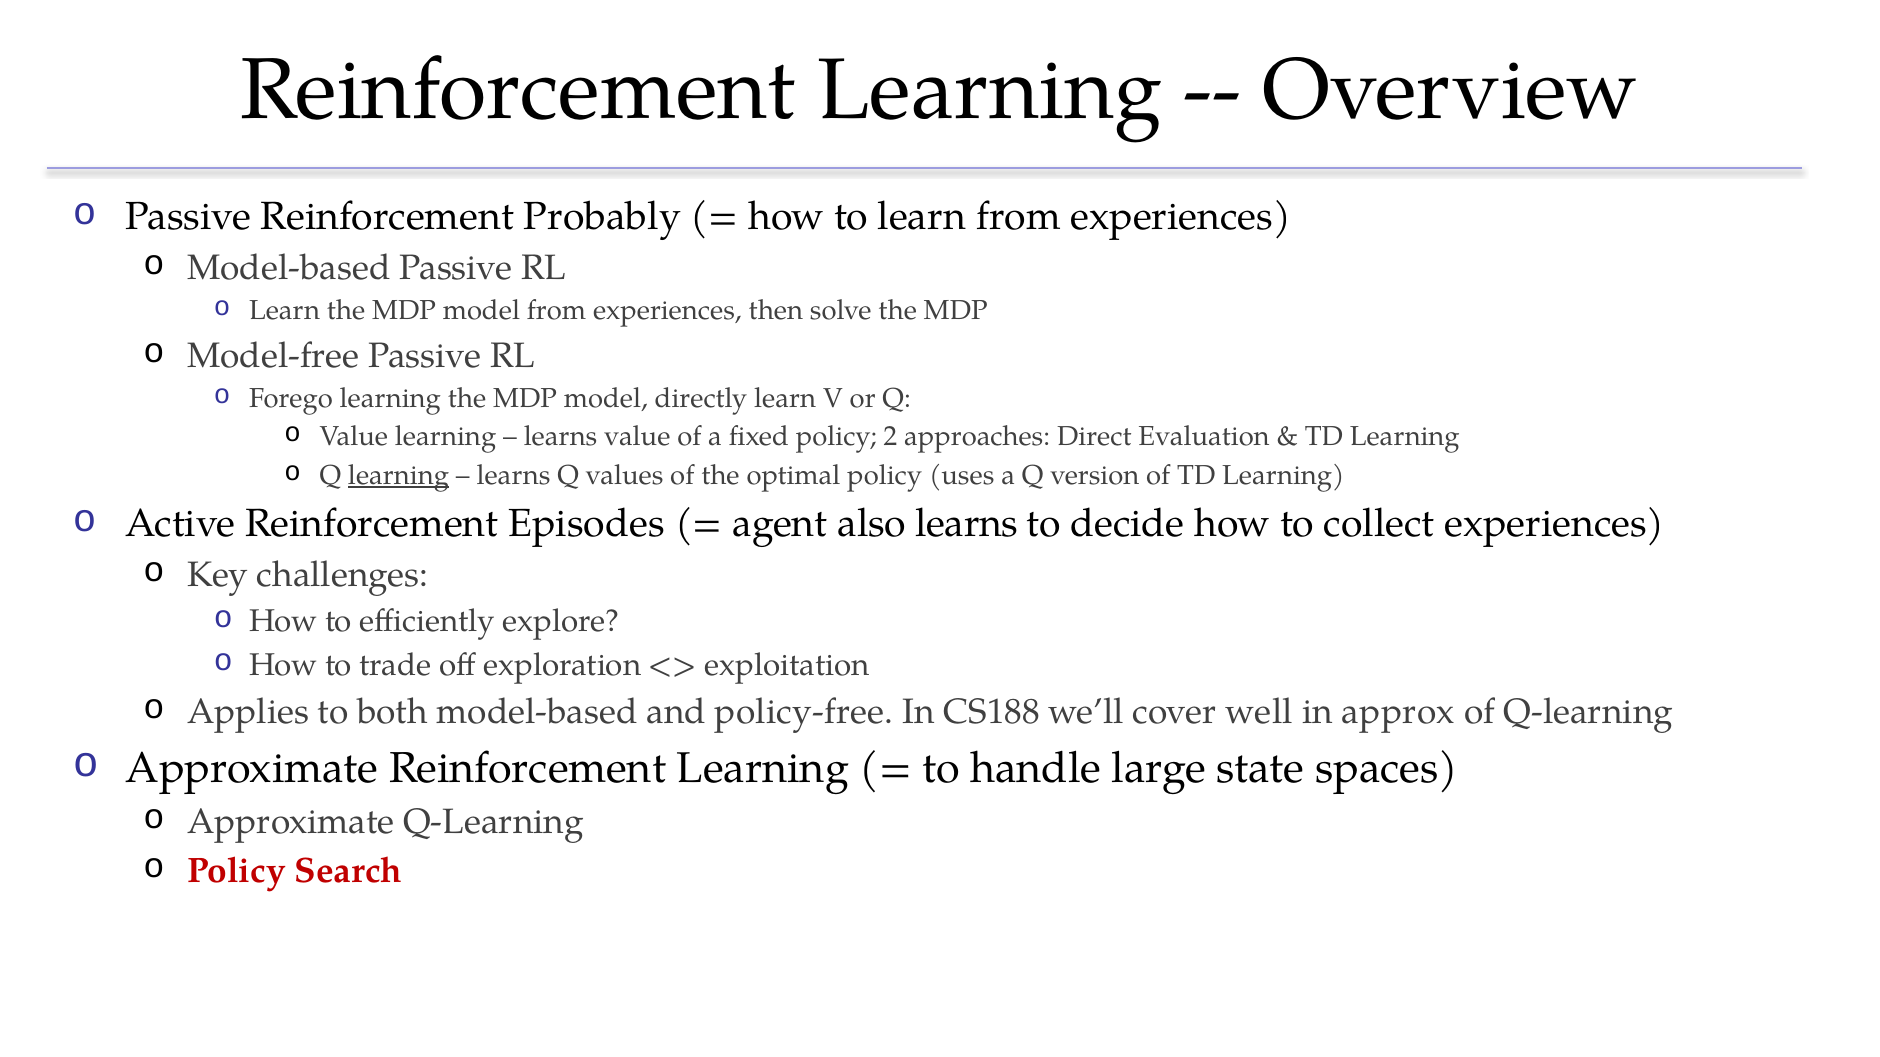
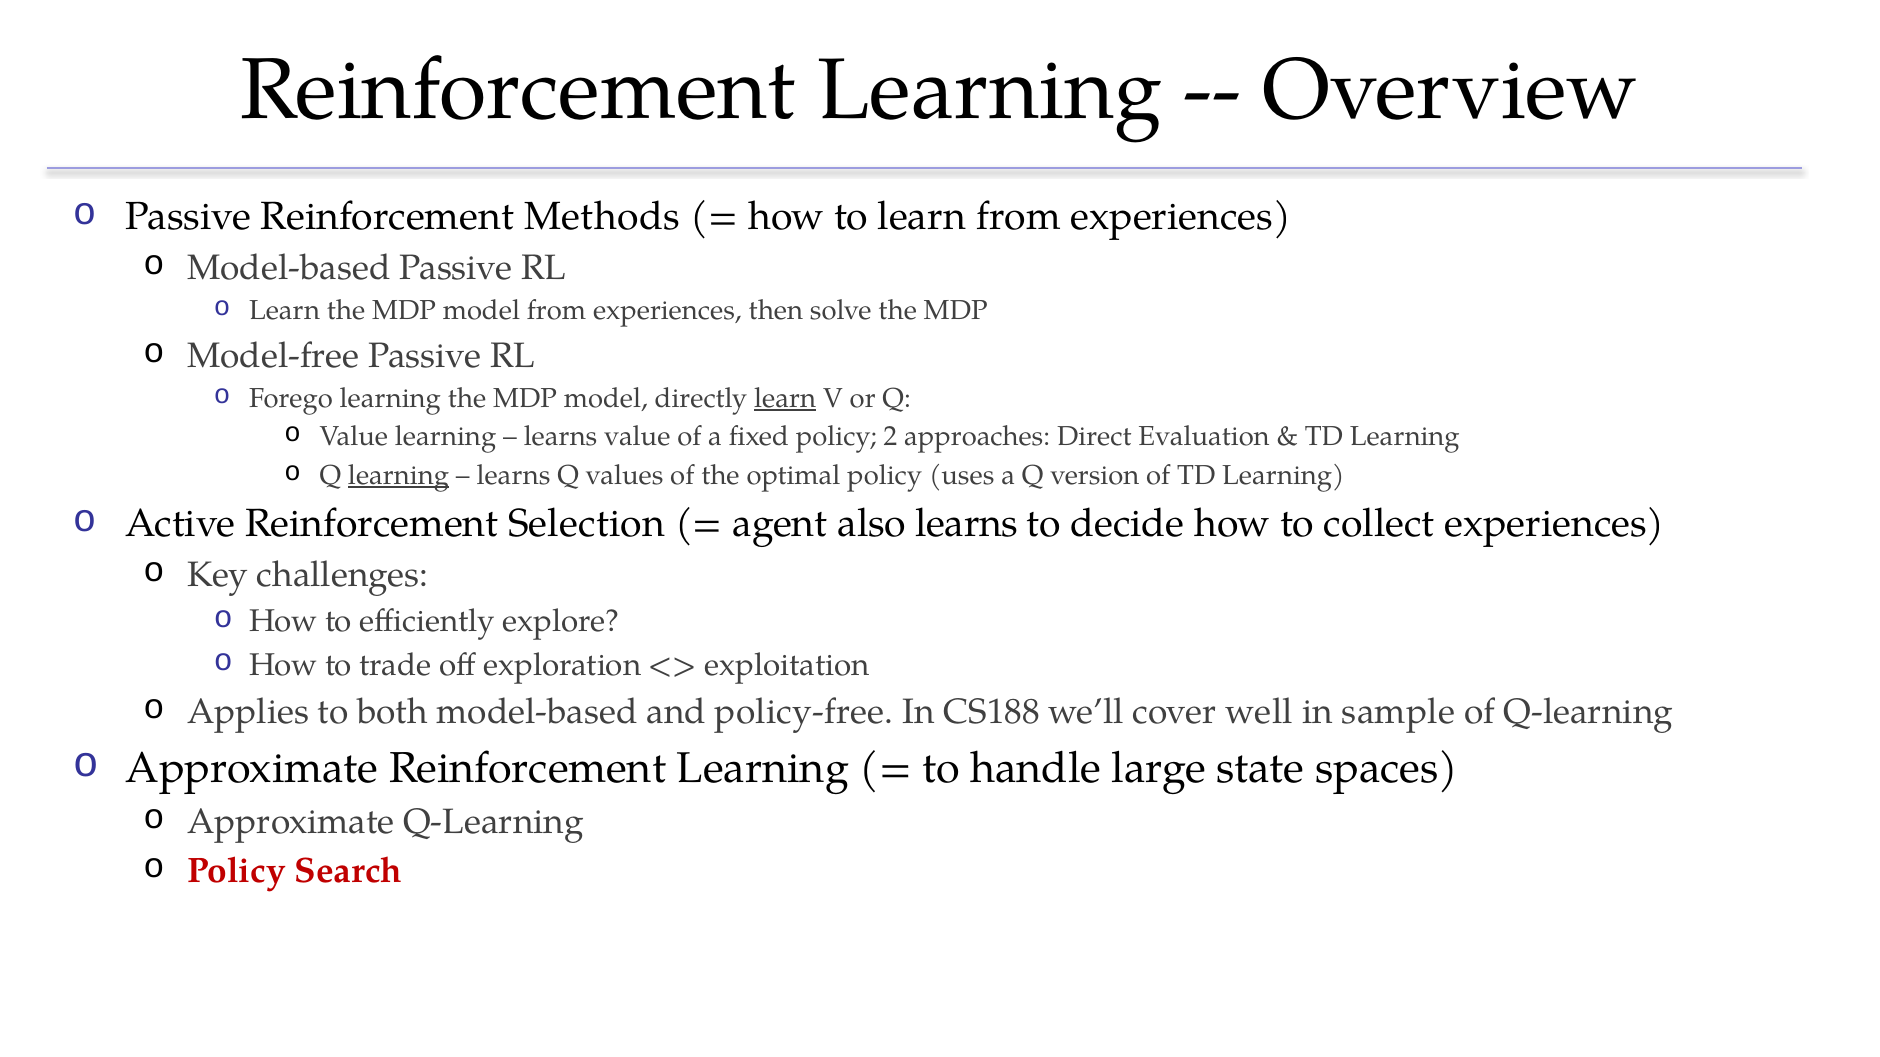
Probably: Probably -> Methods (602, 217)
learn underline: none -> present (785, 398)
Episodes: Episodes -> Selection (587, 524)
approx: approx -> sample (1399, 712)
